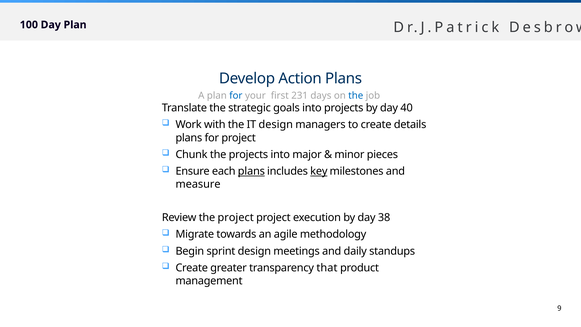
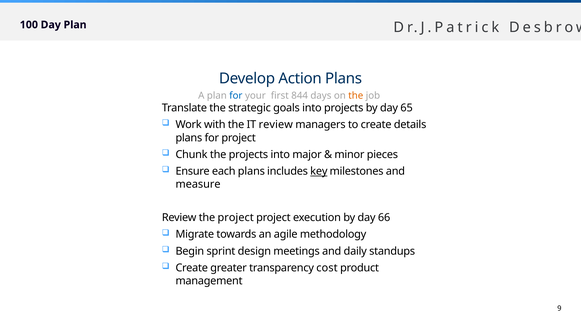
231: 231 -> 844 (300, 96)
the colour: blue -> orange (356, 96)
40: 40 -> 65 (407, 108)
IT design: design -> review (276, 125)
plans underline: present -> none (251, 171)
38: 38 -> 66 (384, 218)
that: that -> cost (327, 268)
